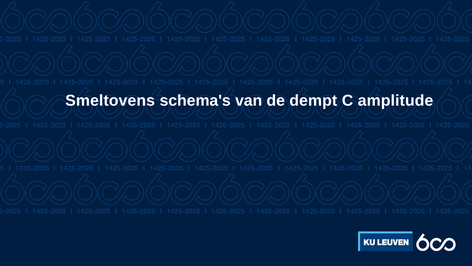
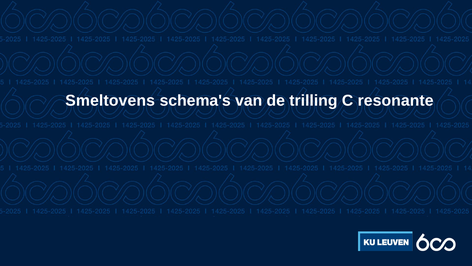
dempt: dempt -> trilling (313, 100)
amplitude: amplitude -> resonante (396, 100)
